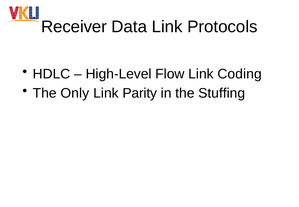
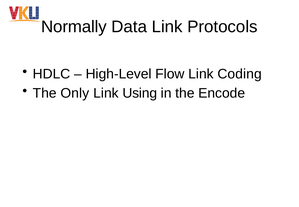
Receiver: Receiver -> Normally (74, 27)
Parity: Parity -> Using (140, 93)
Stuffing: Stuffing -> Encode (222, 93)
